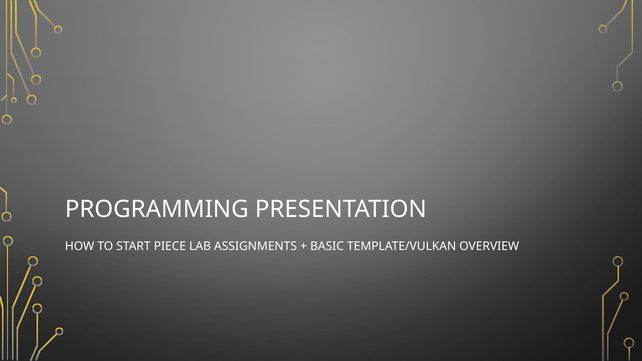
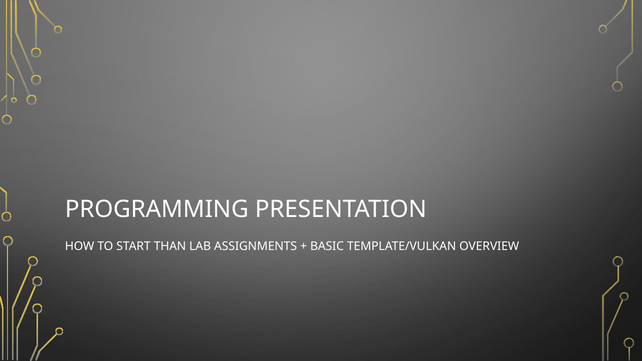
PIECE: PIECE -> THAN (170, 246)
